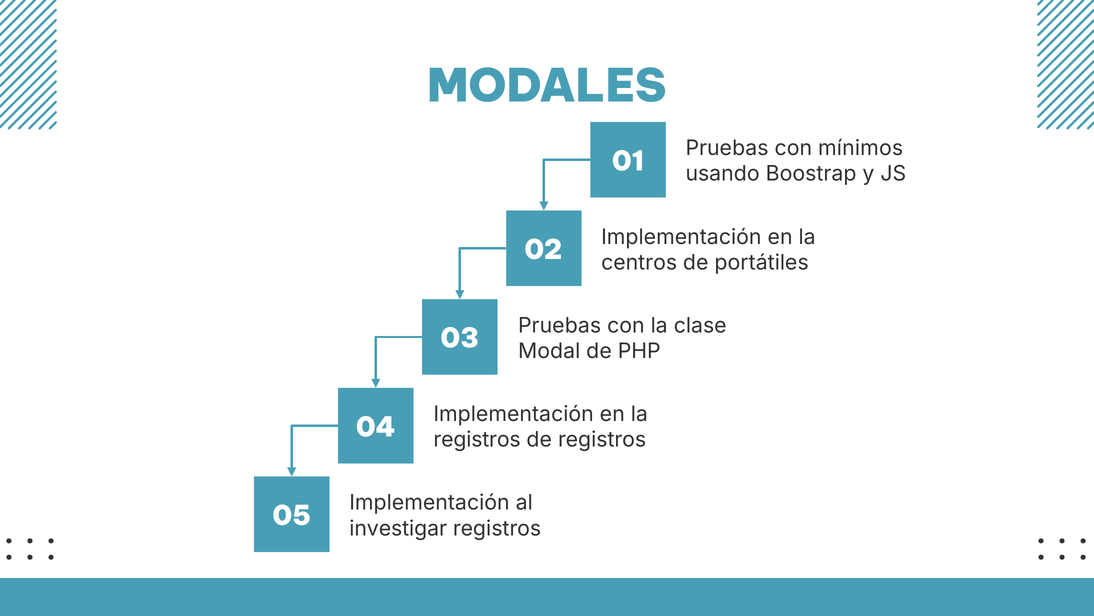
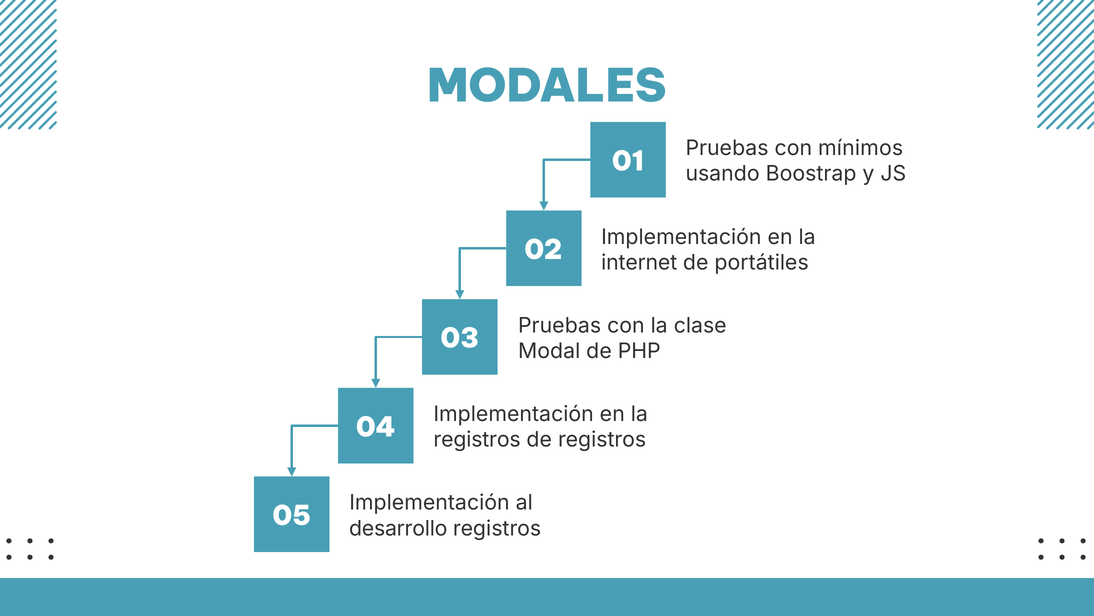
centros: centros -> internet (639, 262)
investigar: investigar -> desarrollo (398, 528)
